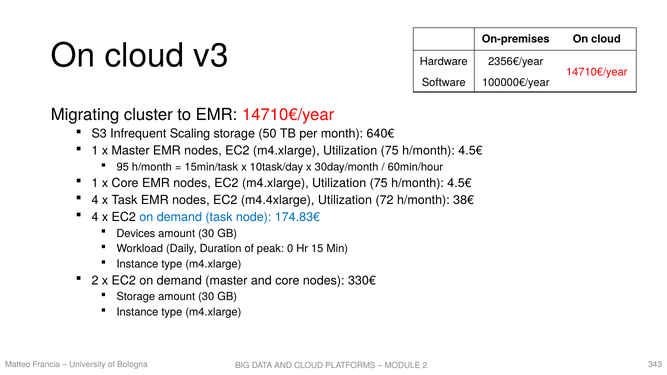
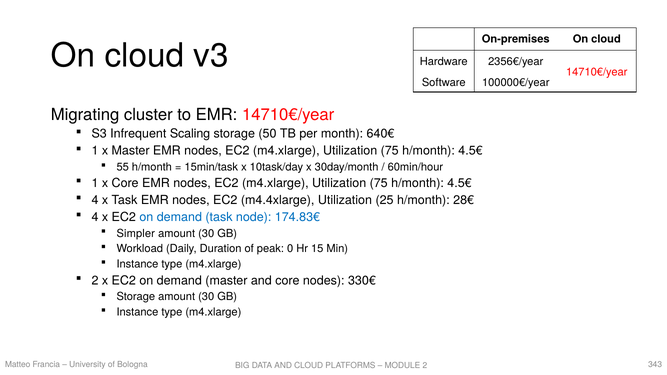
95: 95 -> 55 (123, 167)
72: 72 -> 25 (385, 200)
38€: 38€ -> 28€ (464, 200)
Devices: Devices -> Simpler (136, 233)
